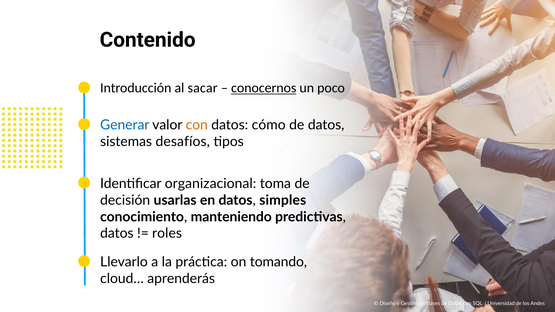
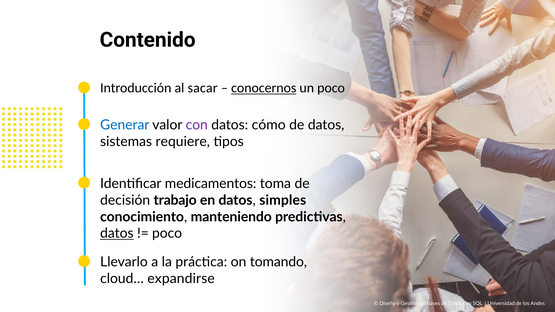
con colour: orange -> purple (197, 125)
desafíos: desafíos -> requiere (183, 142)
organizacional: organizacional -> medicamentos (211, 184)
usarlas: usarlas -> trabajo (175, 200)
datos underline: none -> present (117, 234)
roles: roles -> poco (167, 234)
aprenderás: aprenderás -> expandirse (181, 279)
